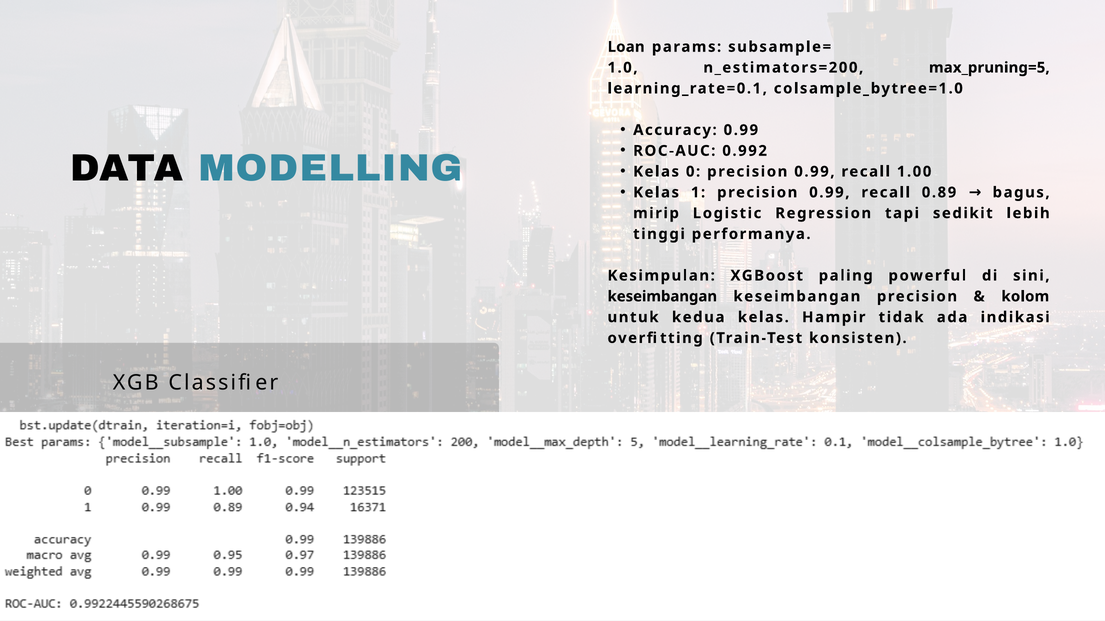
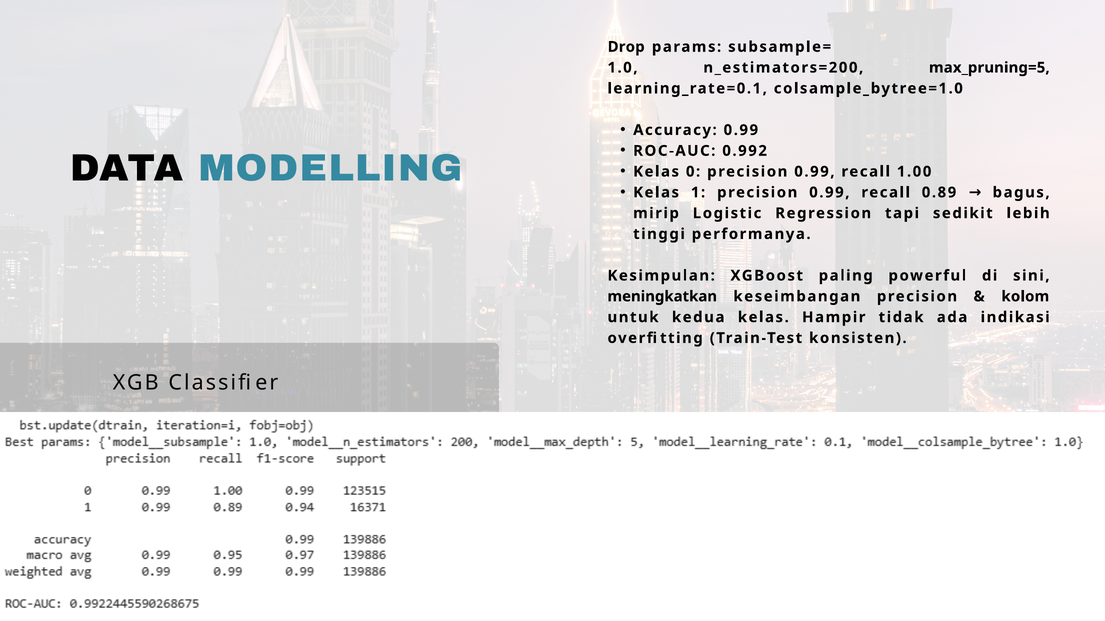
Loan: Loan -> Drop (626, 47)
keseimbangan: keseimbangan -> meningkatkan (662, 297)
